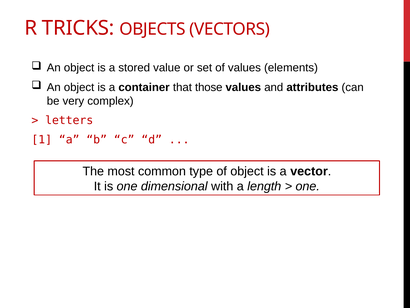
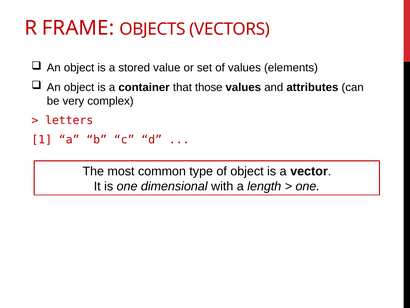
TRICKS: TRICKS -> FRAME (78, 28)
